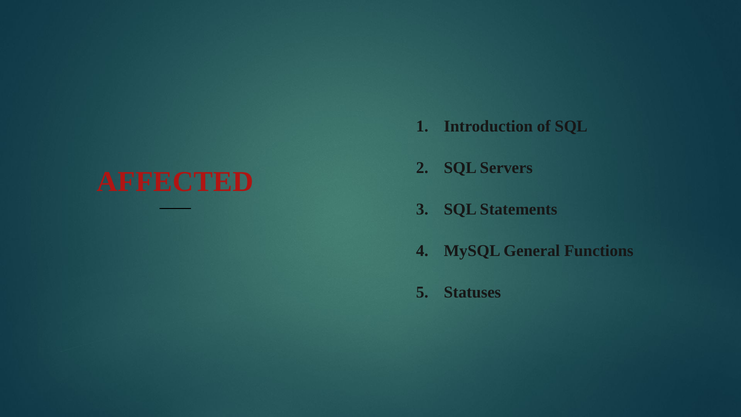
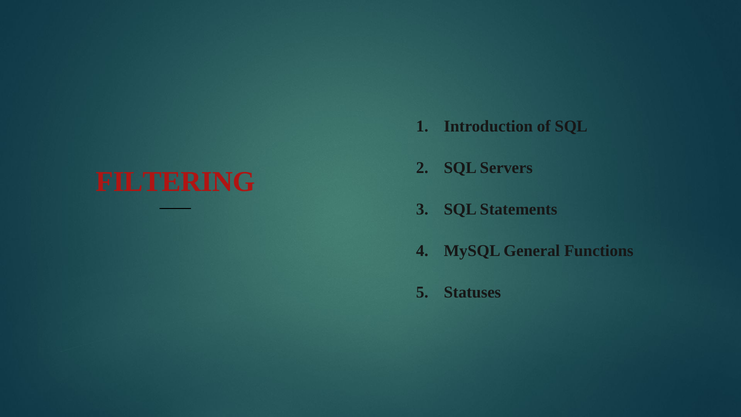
AFFECTED: AFFECTED -> FILTERING (175, 182)
